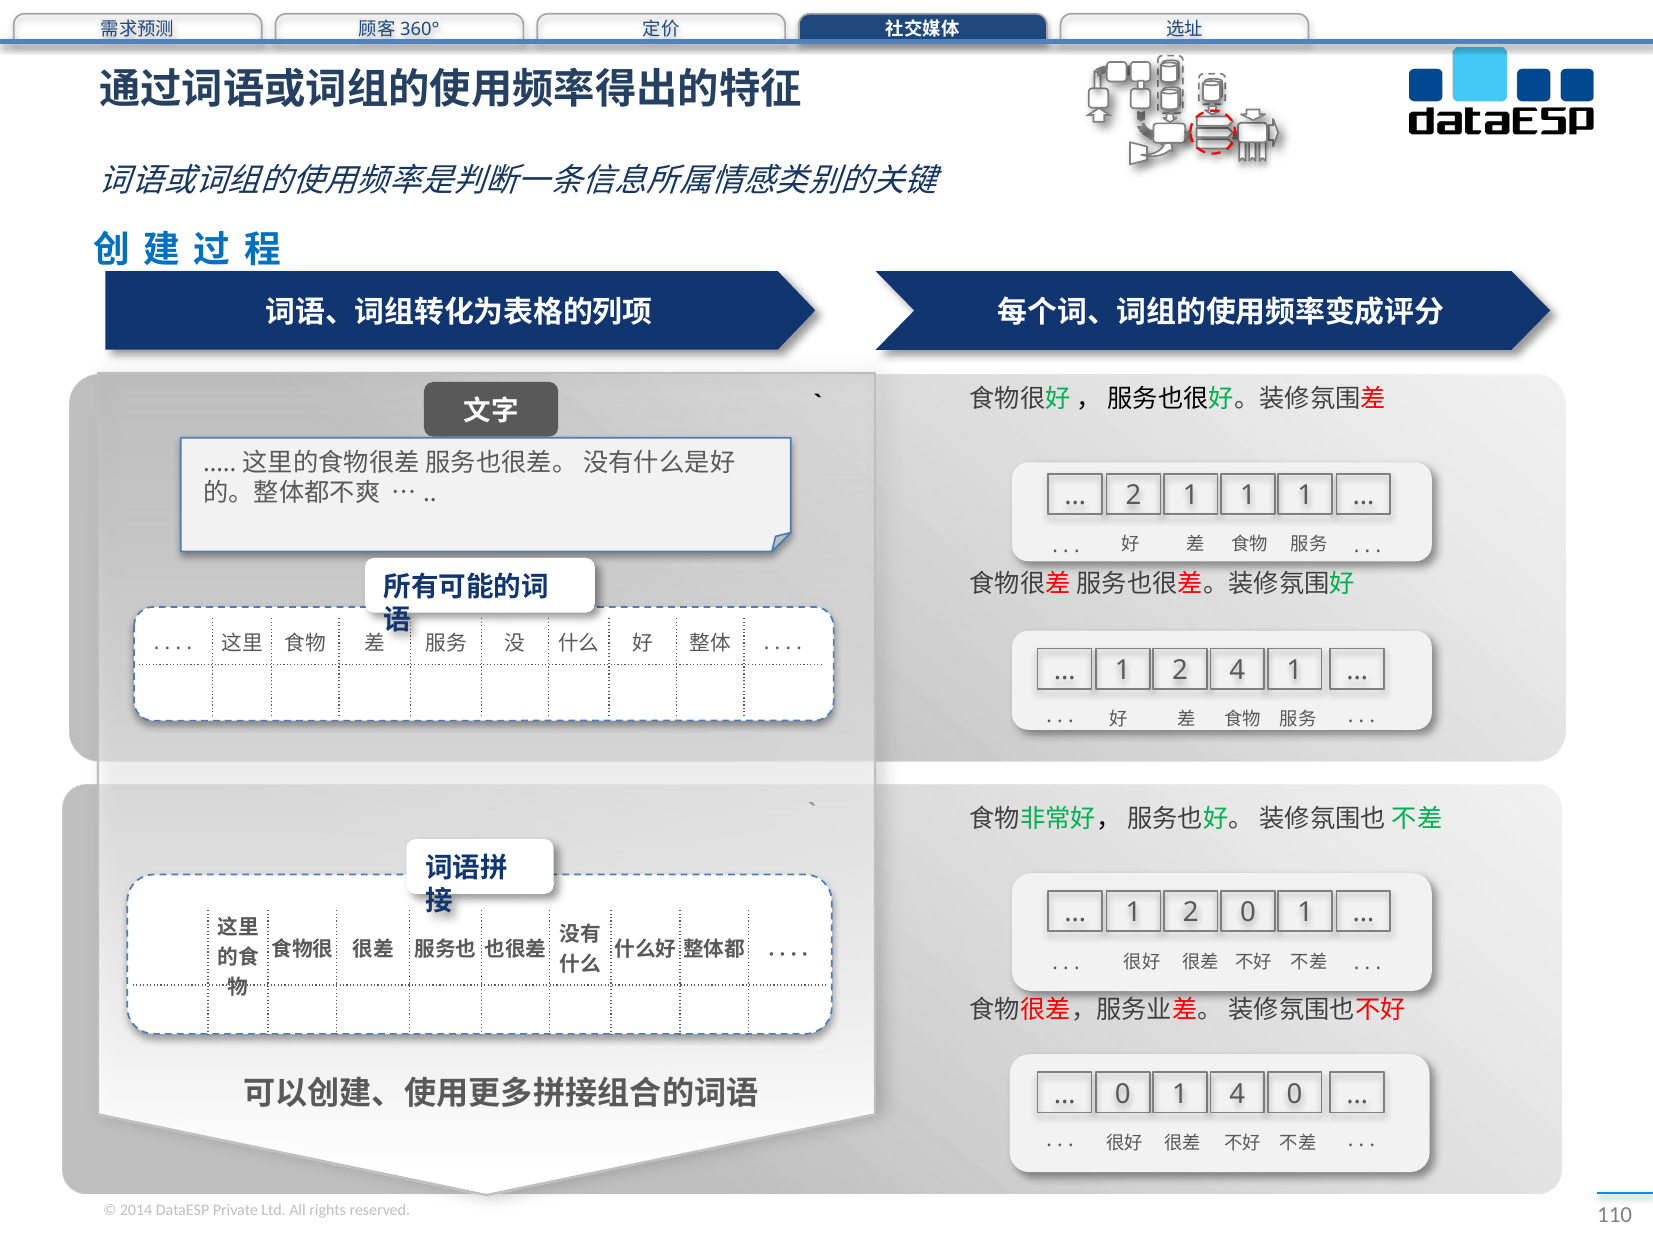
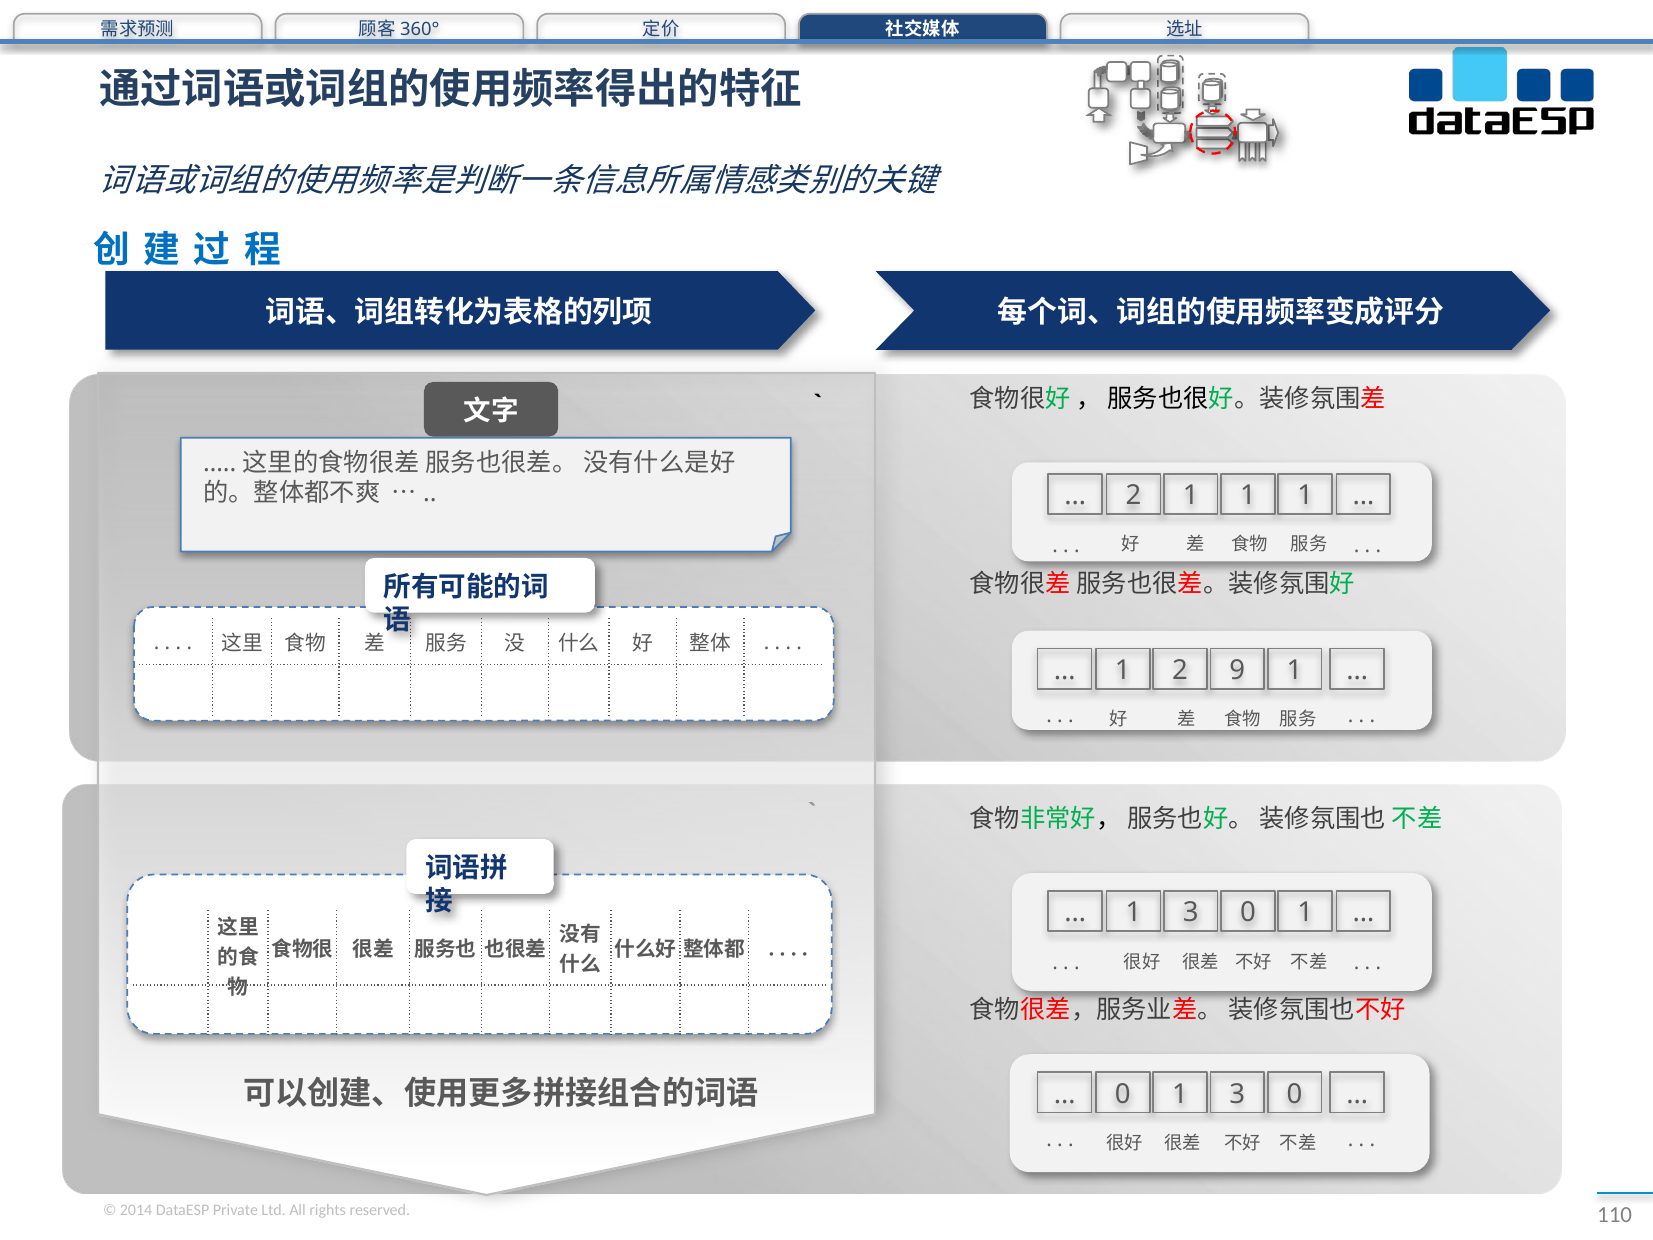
2 4: 4 -> 9 (1237, 671)
2: 2 -> 3 (1191, 913)
0 1 4: 4 -> 3 (1237, 1094)
